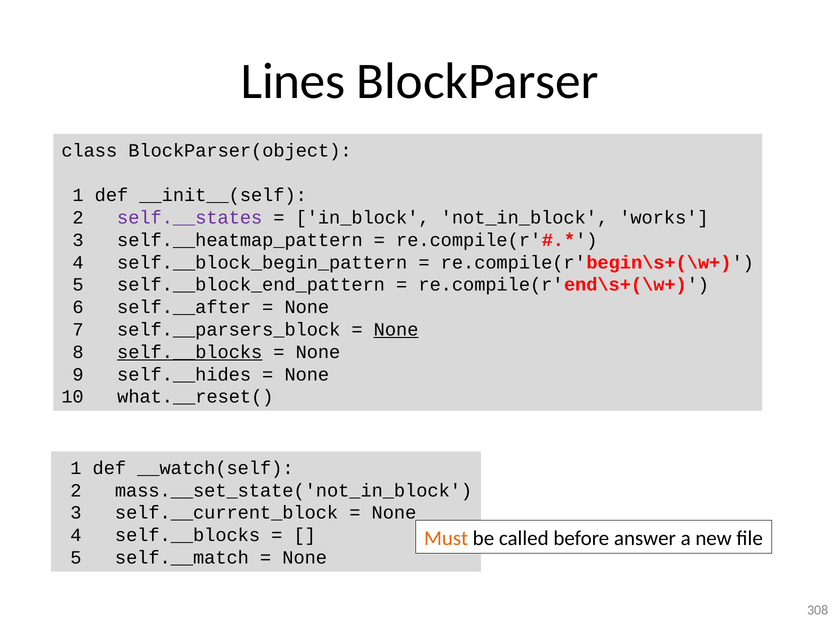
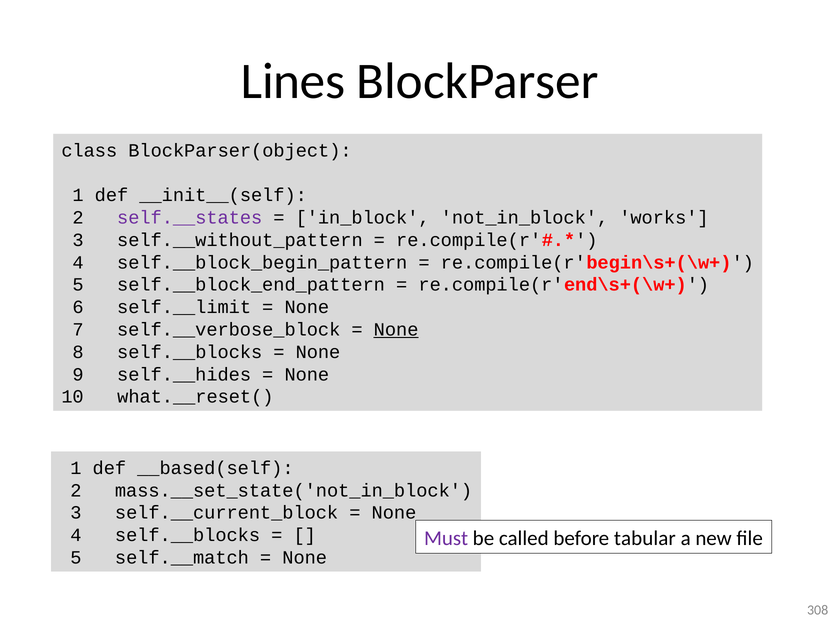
self.__heatmap_pattern: self.__heatmap_pattern -> self.__without_pattern (240, 240)
self.__after: self.__after -> self.__limit (184, 307)
self.__parsers_block: self.__parsers_block -> self.__verbose_block (229, 330)
self.__blocks underline: present -> none (190, 352)
__watch(self: __watch(self -> __based(self (215, 468)
Must colour: orange -> purple (446, 538)
answer: answer -> tabular (645, 538)
